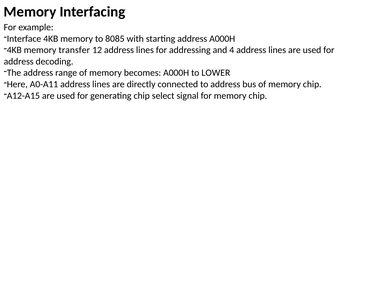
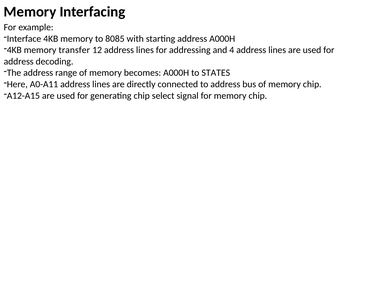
LOWER: LOWER -> STATES (216, 73)
